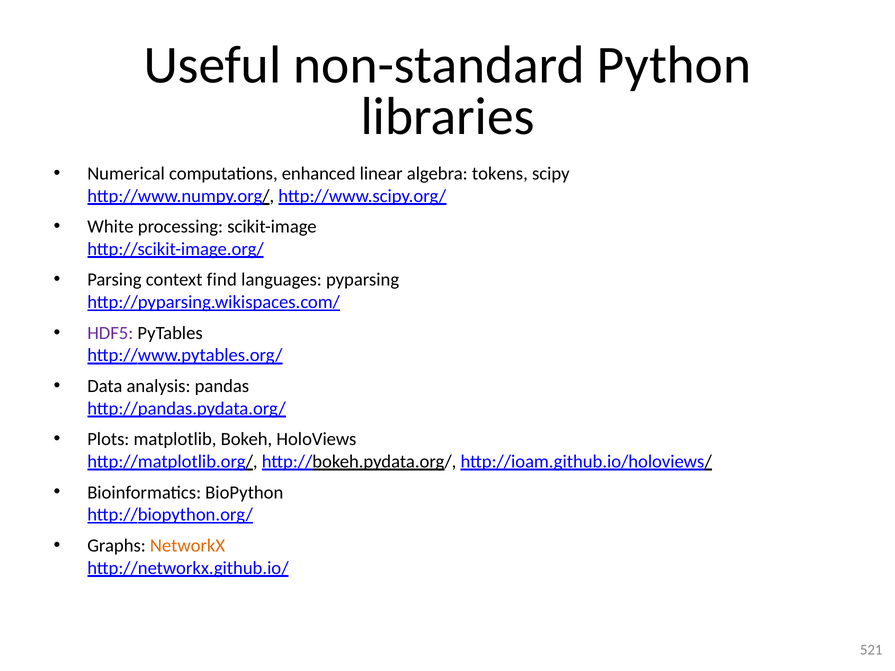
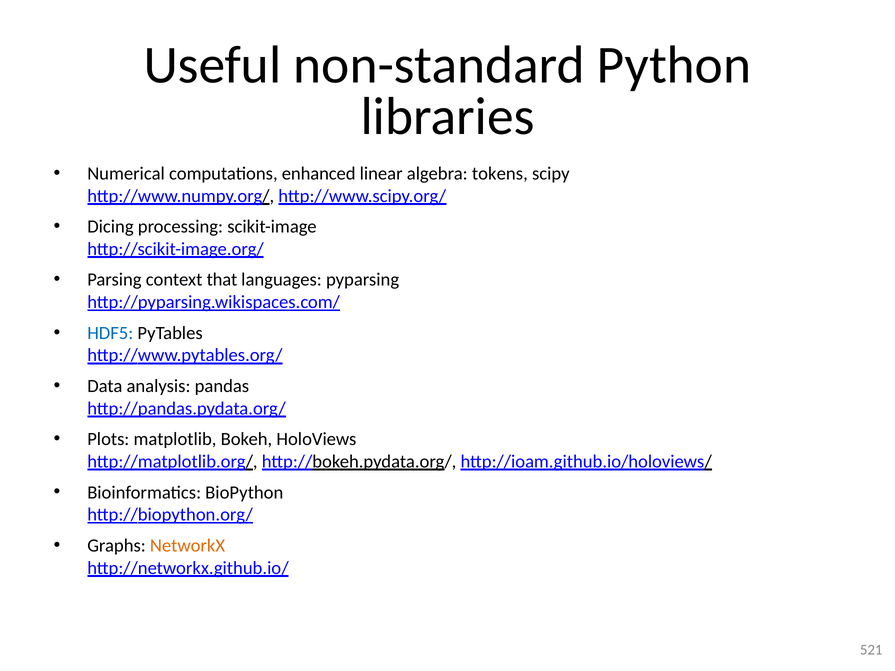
White: White -> Dicing (110, 227)
find: find -> that (222, 280)
HDF5 colour: purple -> blue (110, 333)
